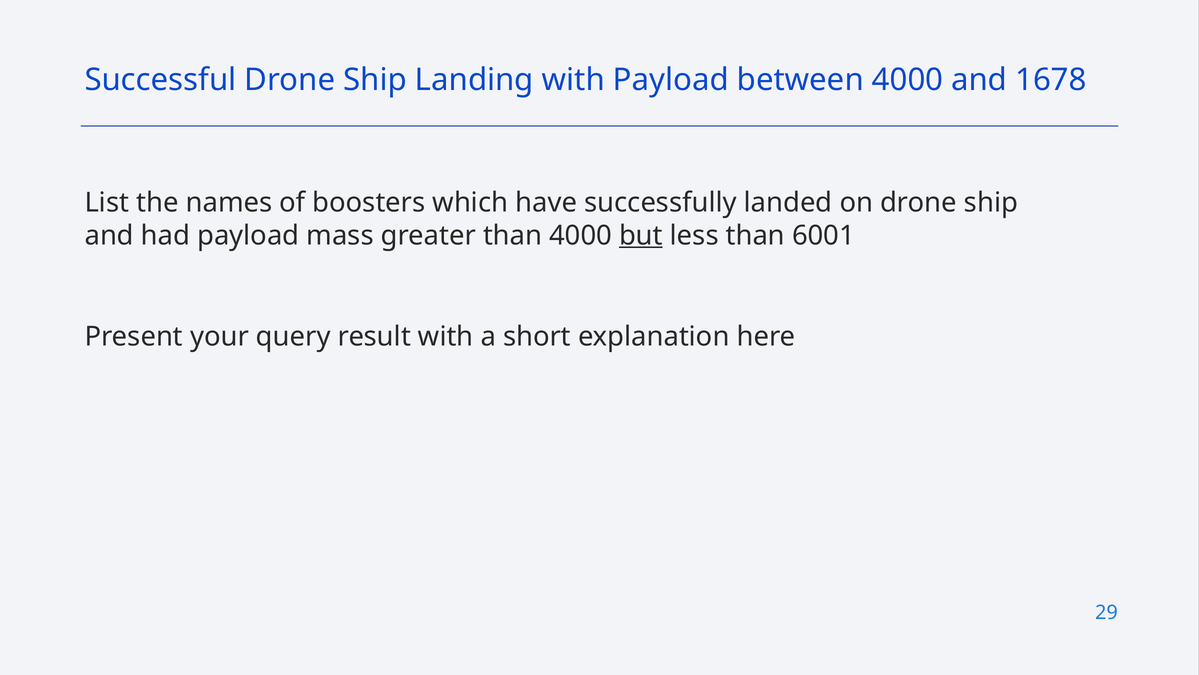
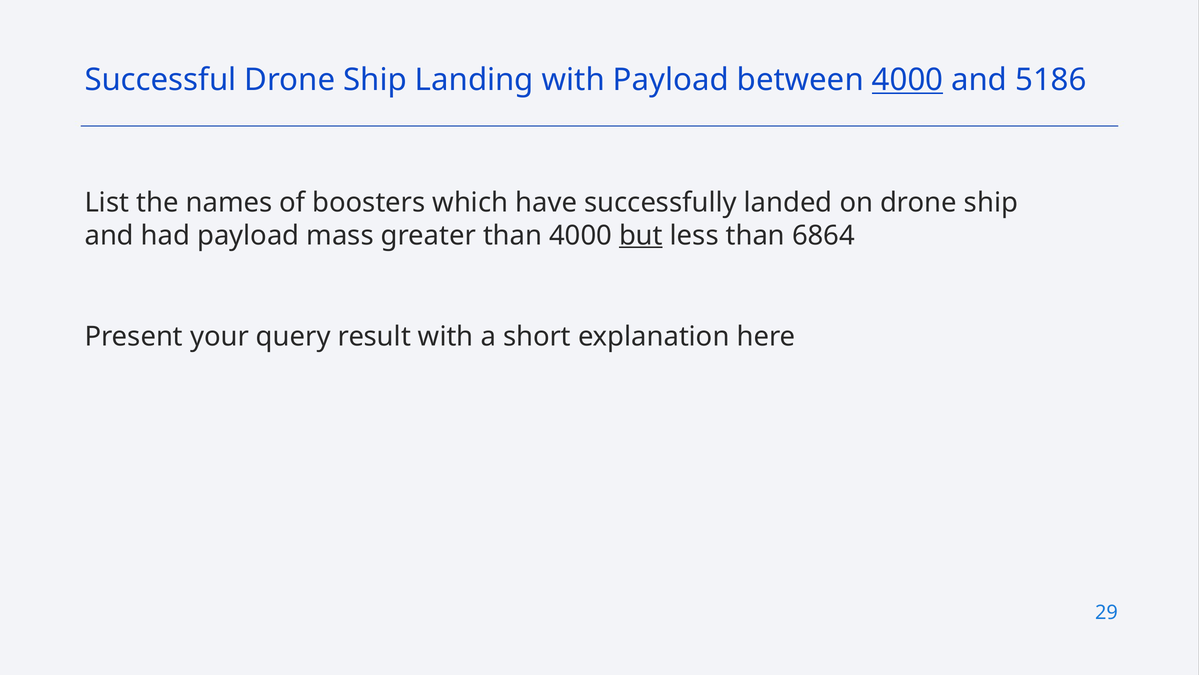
4000 underline: none -> present (908, 80)
1678: 1678 -> 5186 (1051, 80)
6001: 6001 -> 6864 (823, 235)
